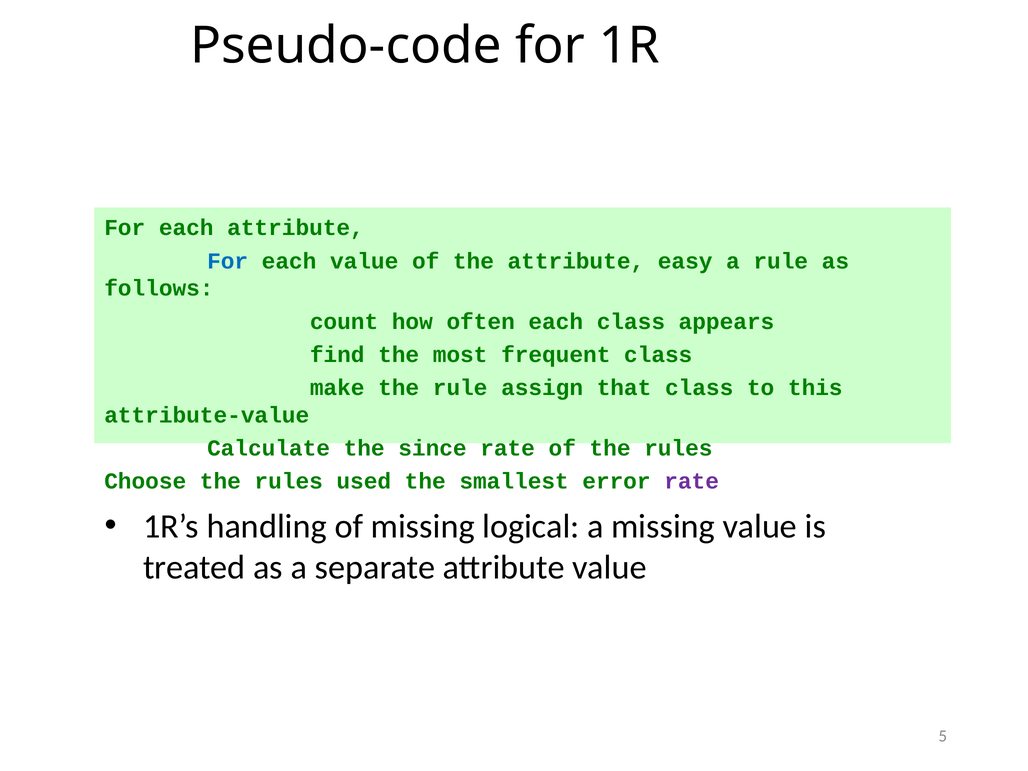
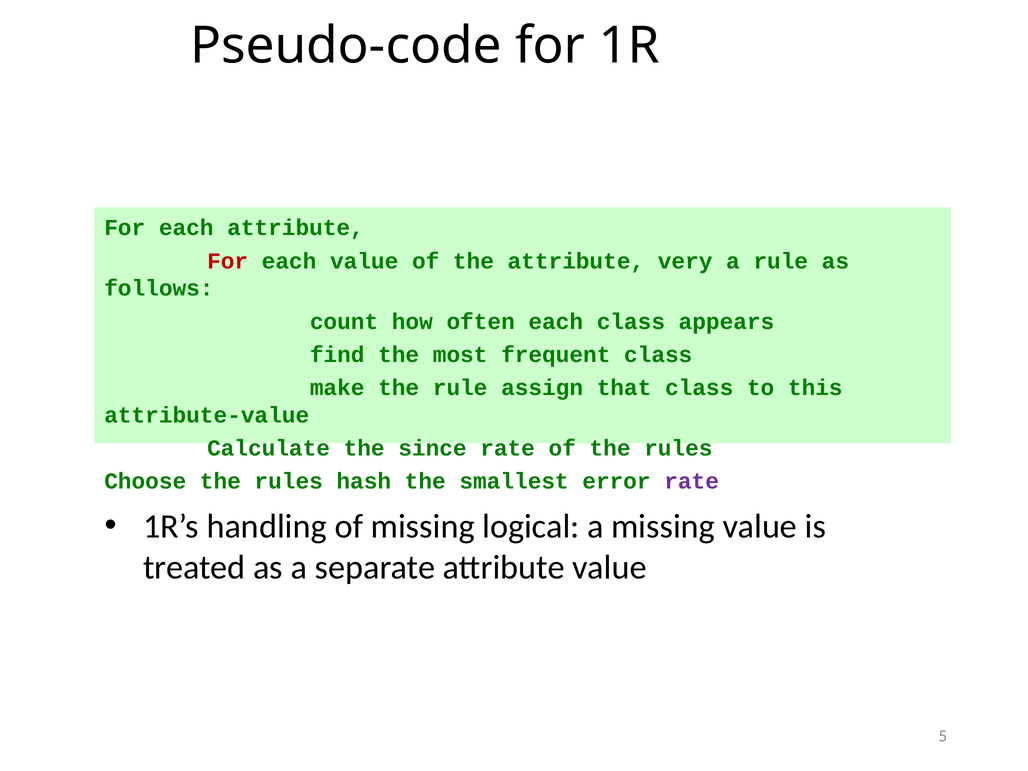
For colour: blue -> red (228, 261)
easy: easy -> very (685, 261)
used: used -> hash (364, 481)
